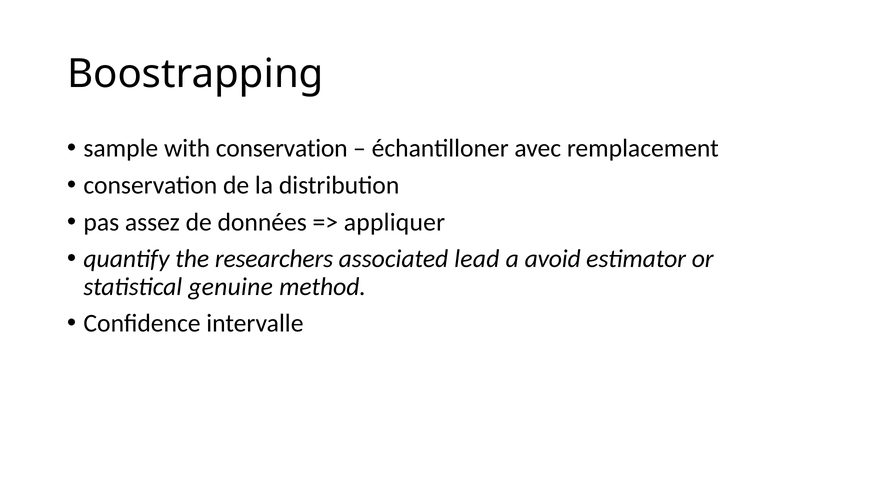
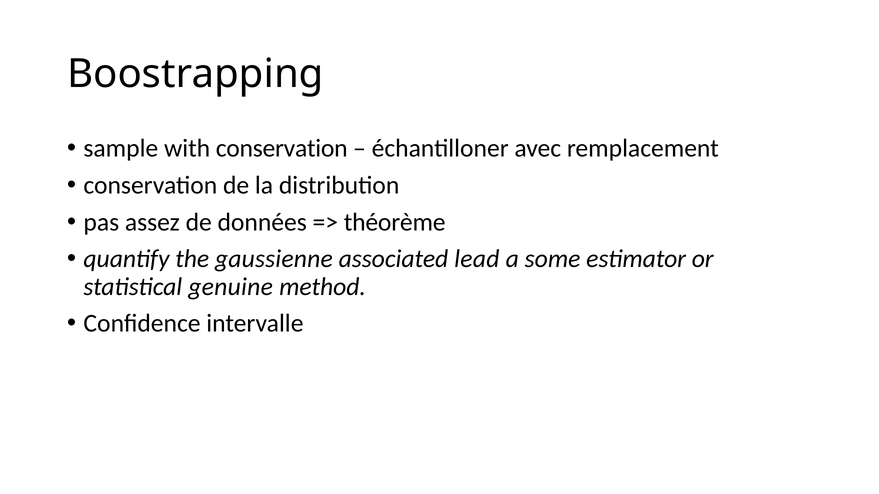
appliquer: appliquer -> théorème (395, 222)
researchers: researchers -> gaussienne (274, 259)
avoid: avoid -> some (553, 259)
